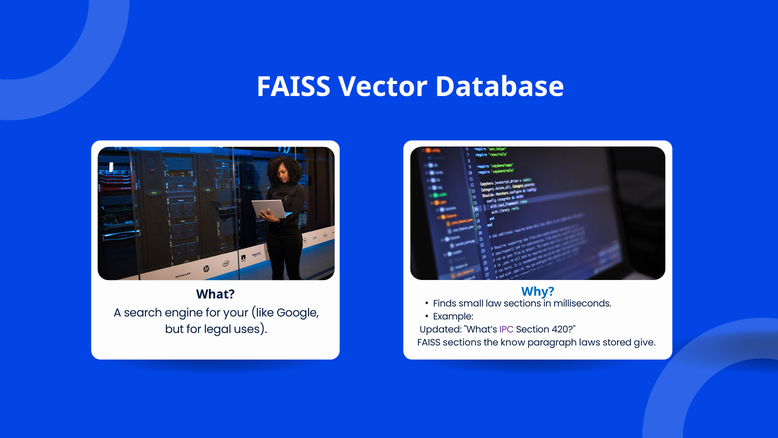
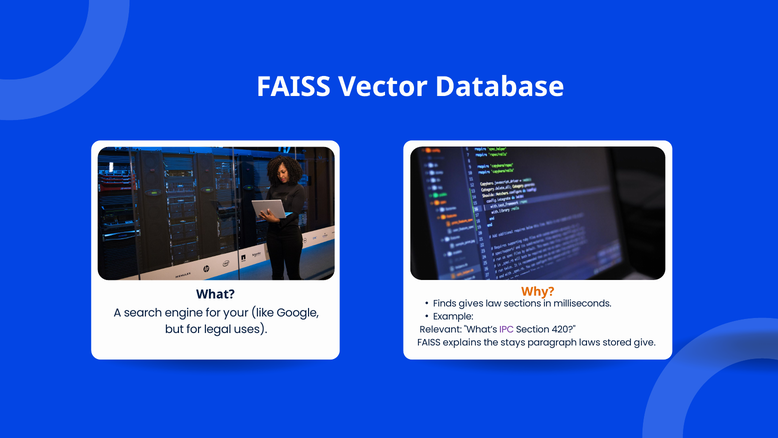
Why colour: blue -> orange (538, 291)
small: small -> gives (471, 303)
Updated: Updated -> Relevant (441, 329)
FAISS sections: sections -> explains (462, 343)
know: know -> stays (513, 343)
